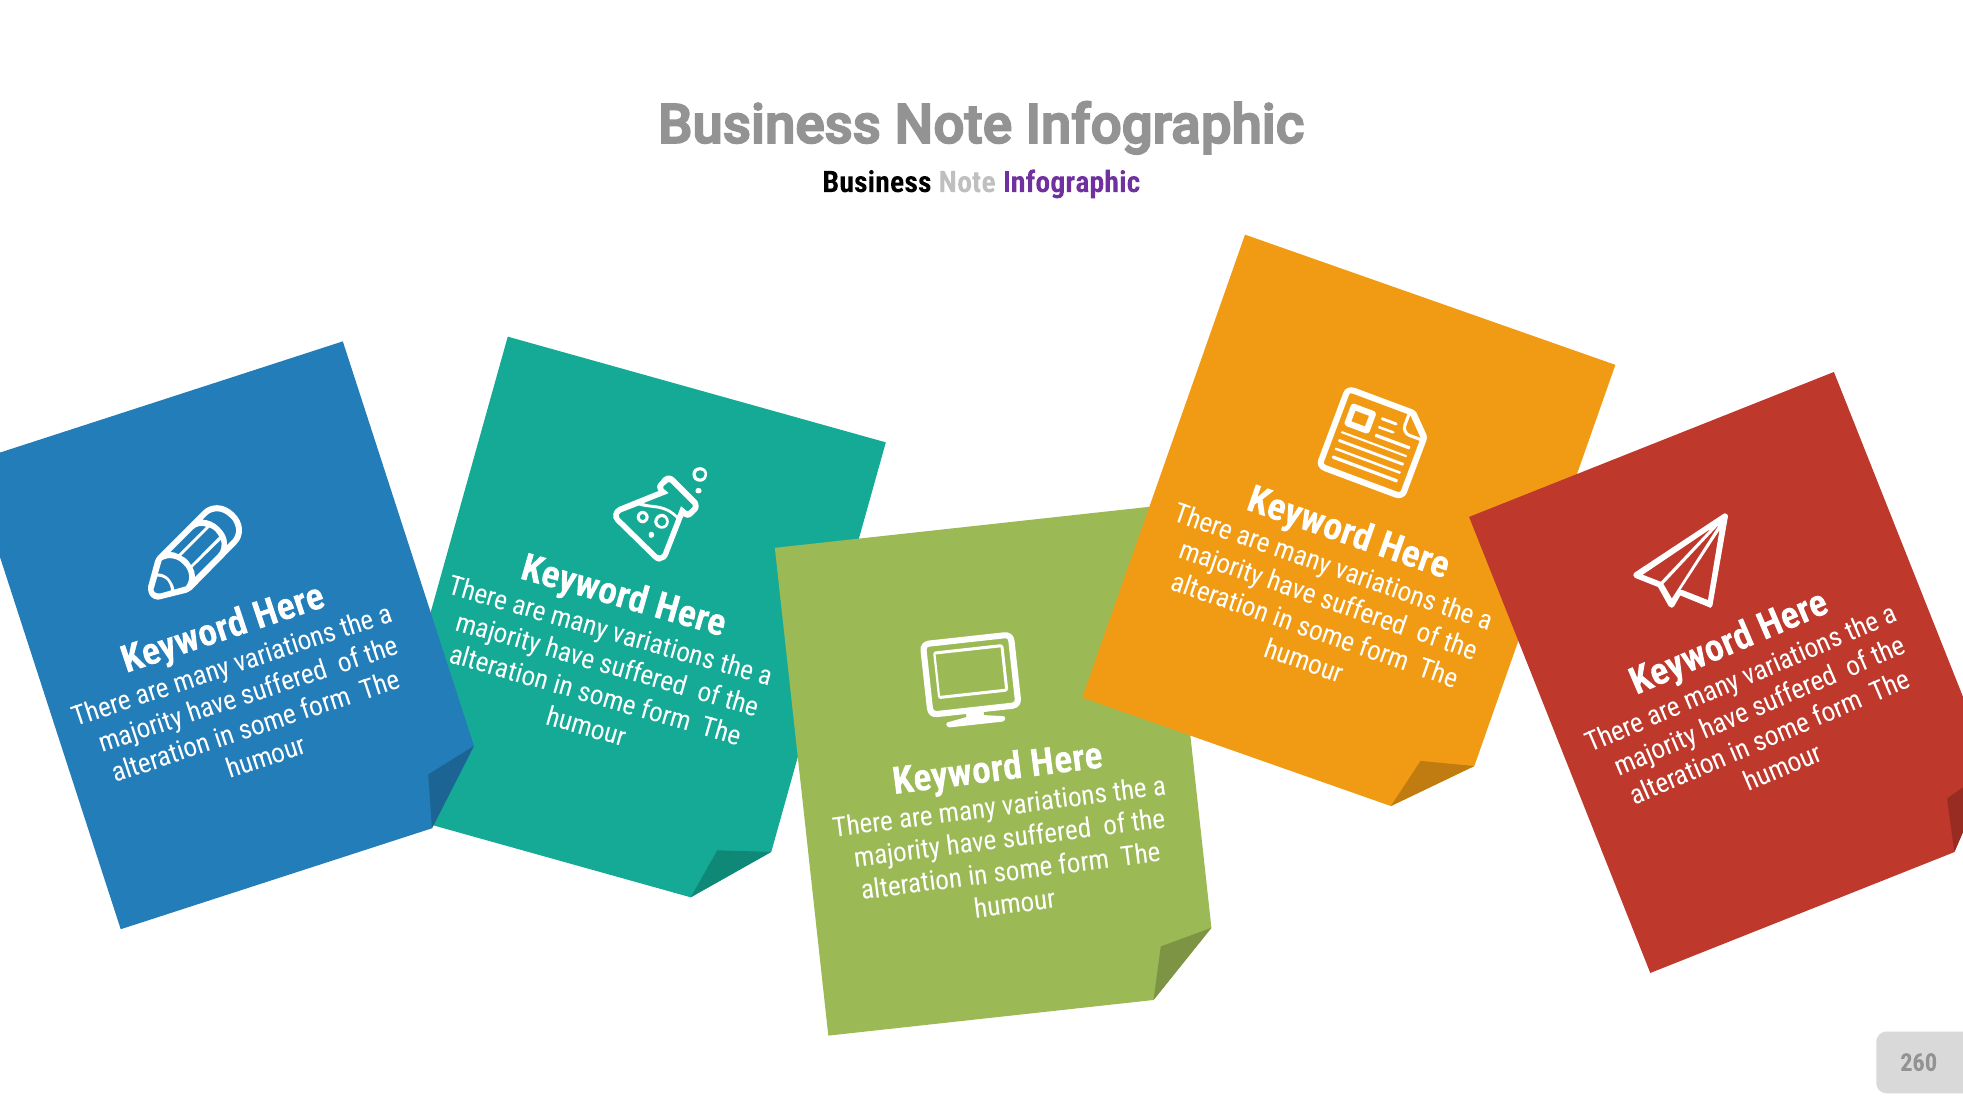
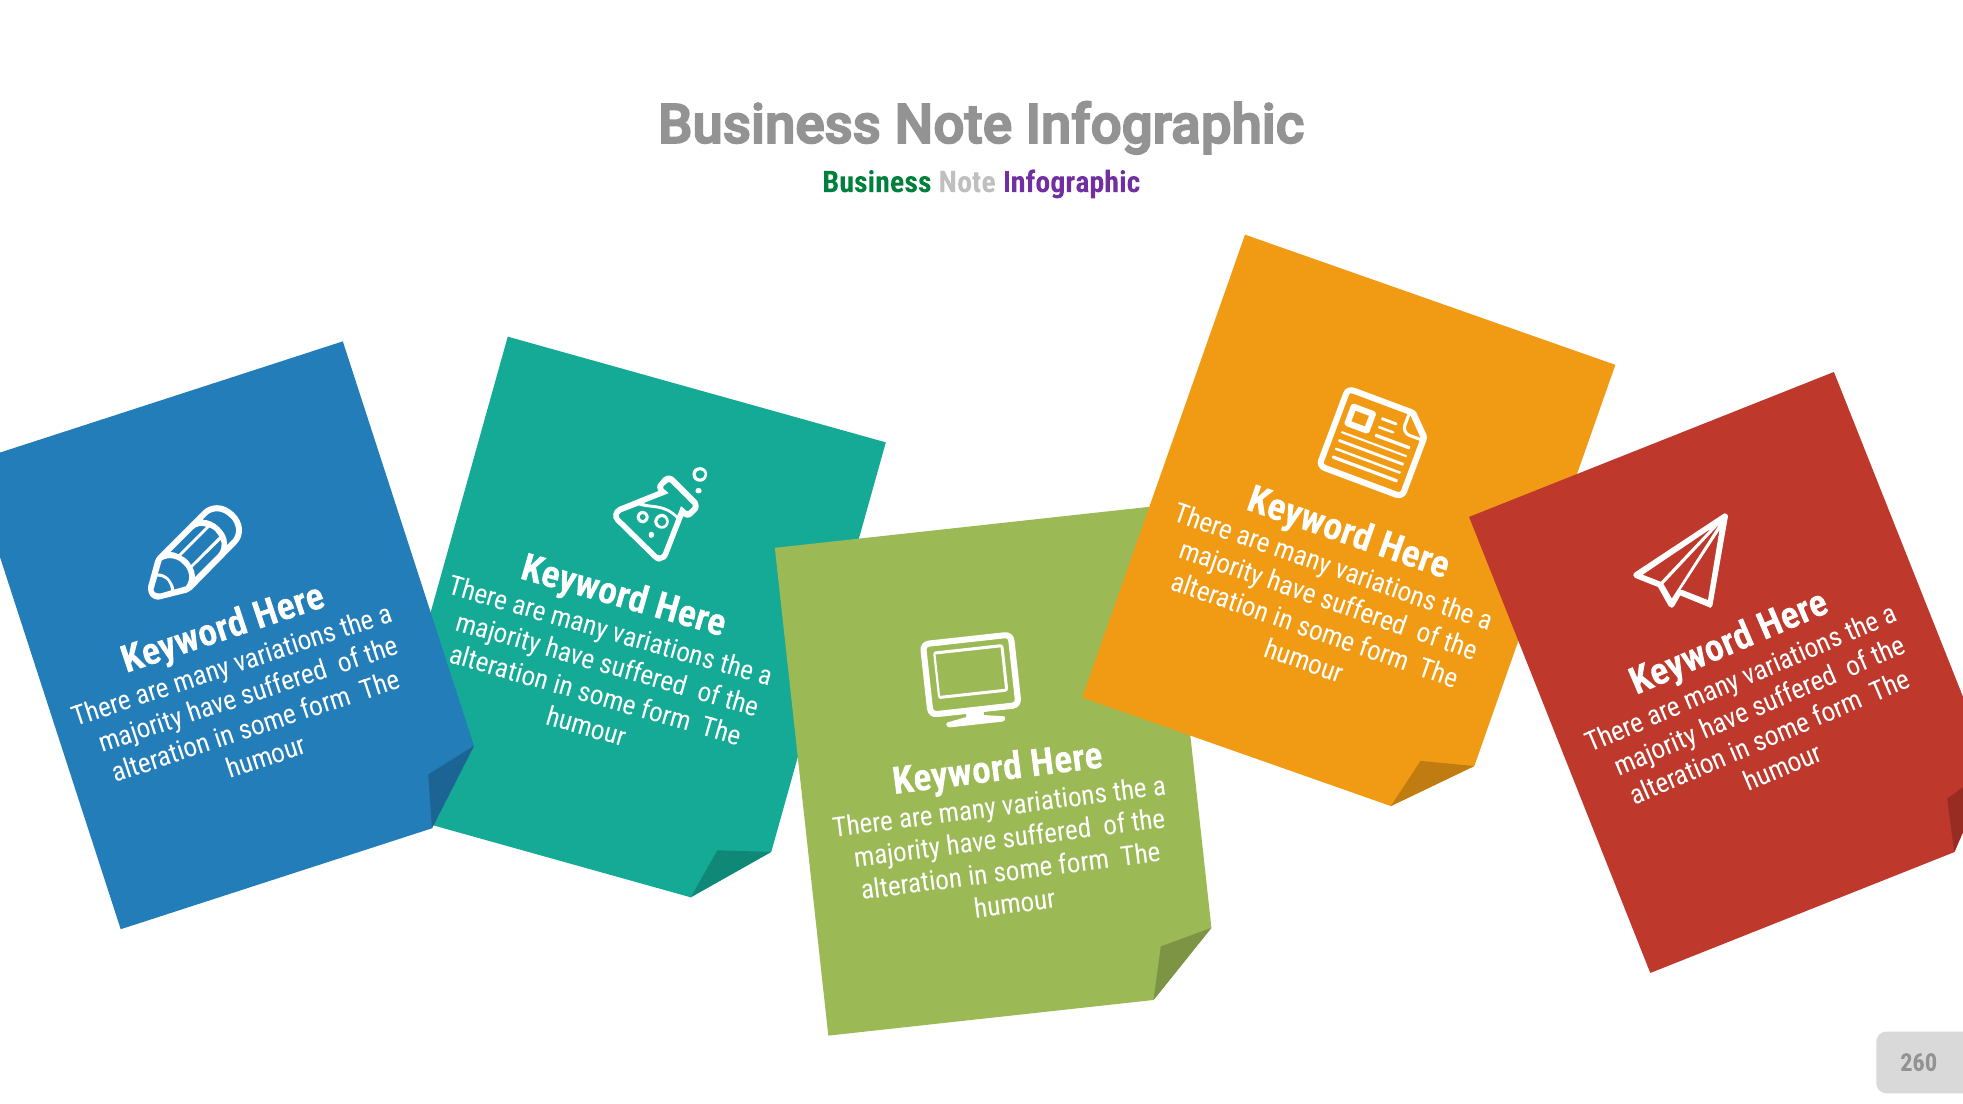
Business colour: black -> green (877, 182)
